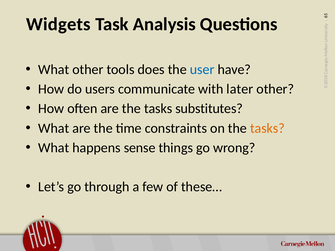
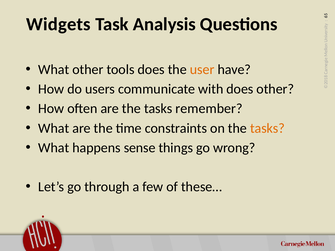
user colour: blue -> orange (202, 70)
with later: later -> does (240, 89)
substitutes: substitutes -> remember (209, 109)
